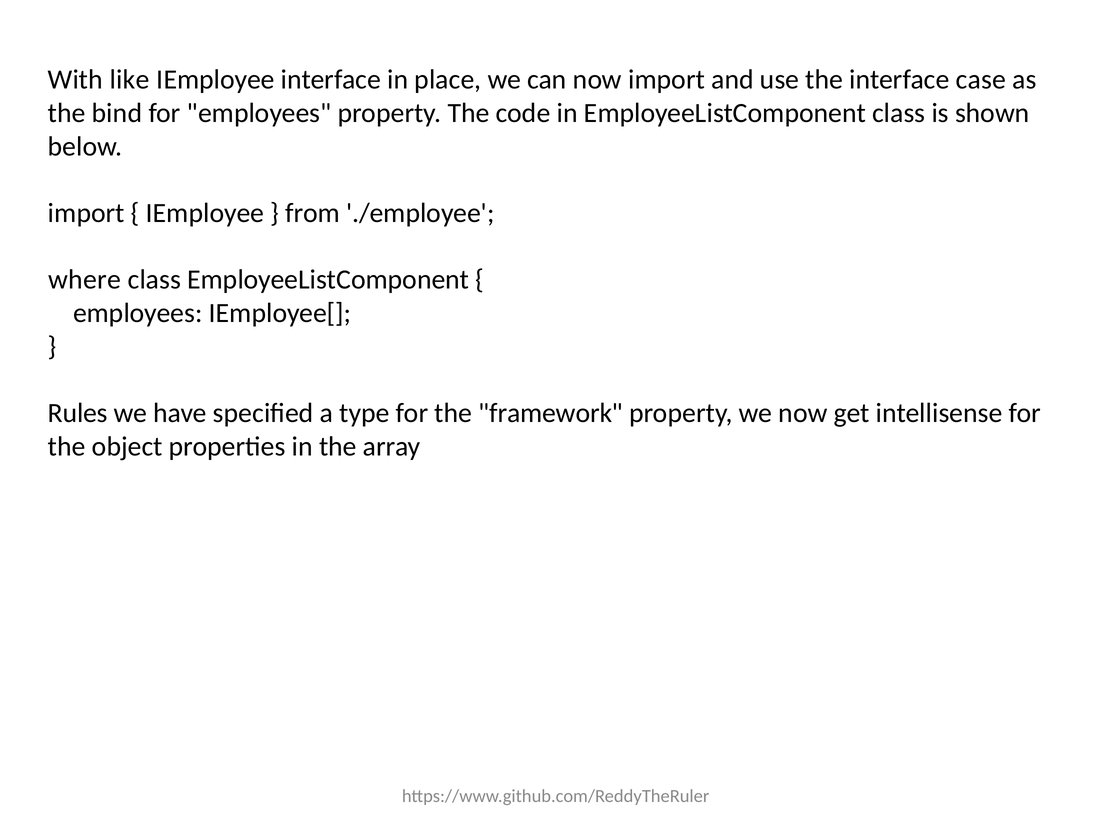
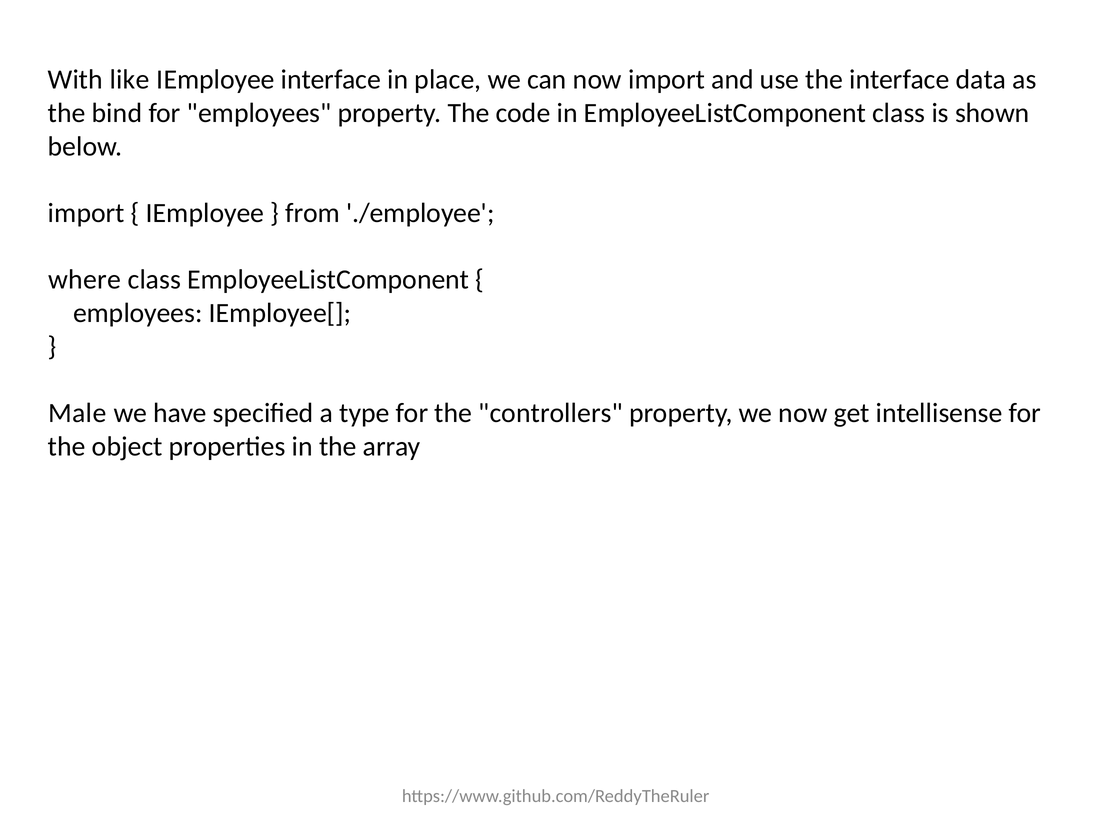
case: case -> data (981, 80)
Rules: Rules -> Male (77, 413)
framework: framework -> controllers (551, 413)
